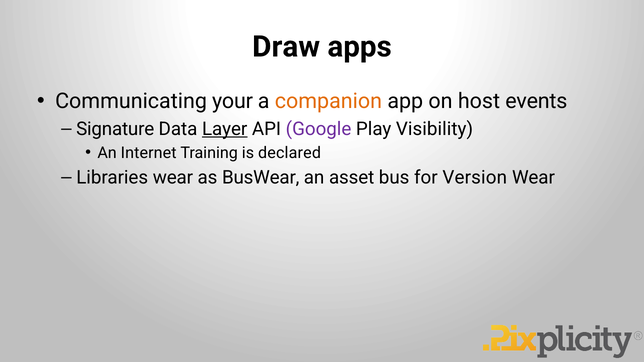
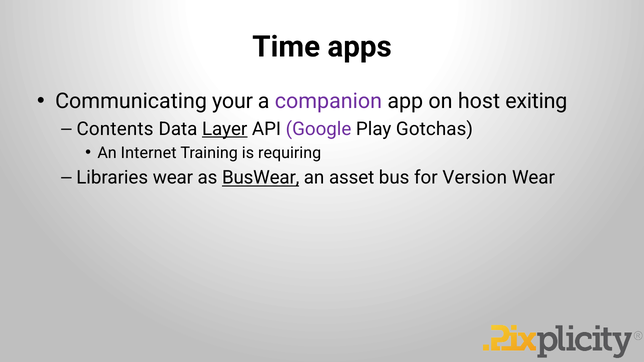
Draw: Draw -> Time (286, 47)
companion colour: orange -> purple (328, 101)
events: events -> exiting (536, 101)
Signature: Signature -> Contents (115, 129)
Visibility: Visibility -> Gotchas (434, 129)
declared: declared -> requiring (290, 153)
BusWear underline: none -> present (261, 178)
